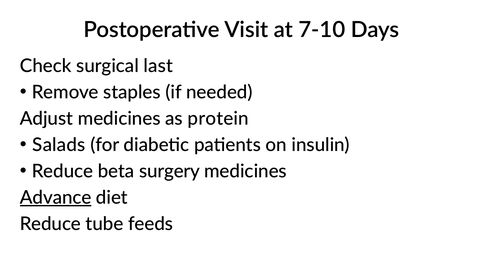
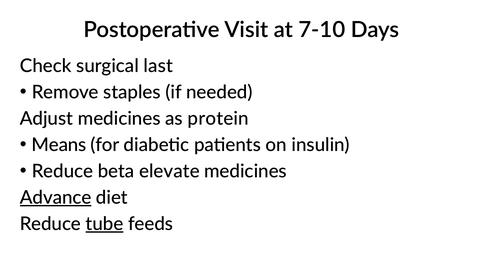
Salads: Salads -> Means (59, 145)
surgery: surgery -> elevate (169, 171)
tube underline: none -> present (105, 224)
